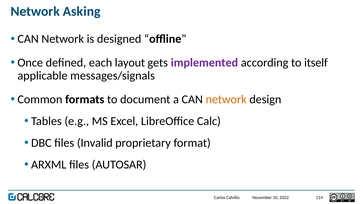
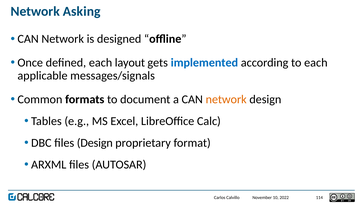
implemented colour: purple -> blue (204, 63)
to itself: itself -> each (316, 63)
files Invalid: Invalid -> Design (95, 143)
